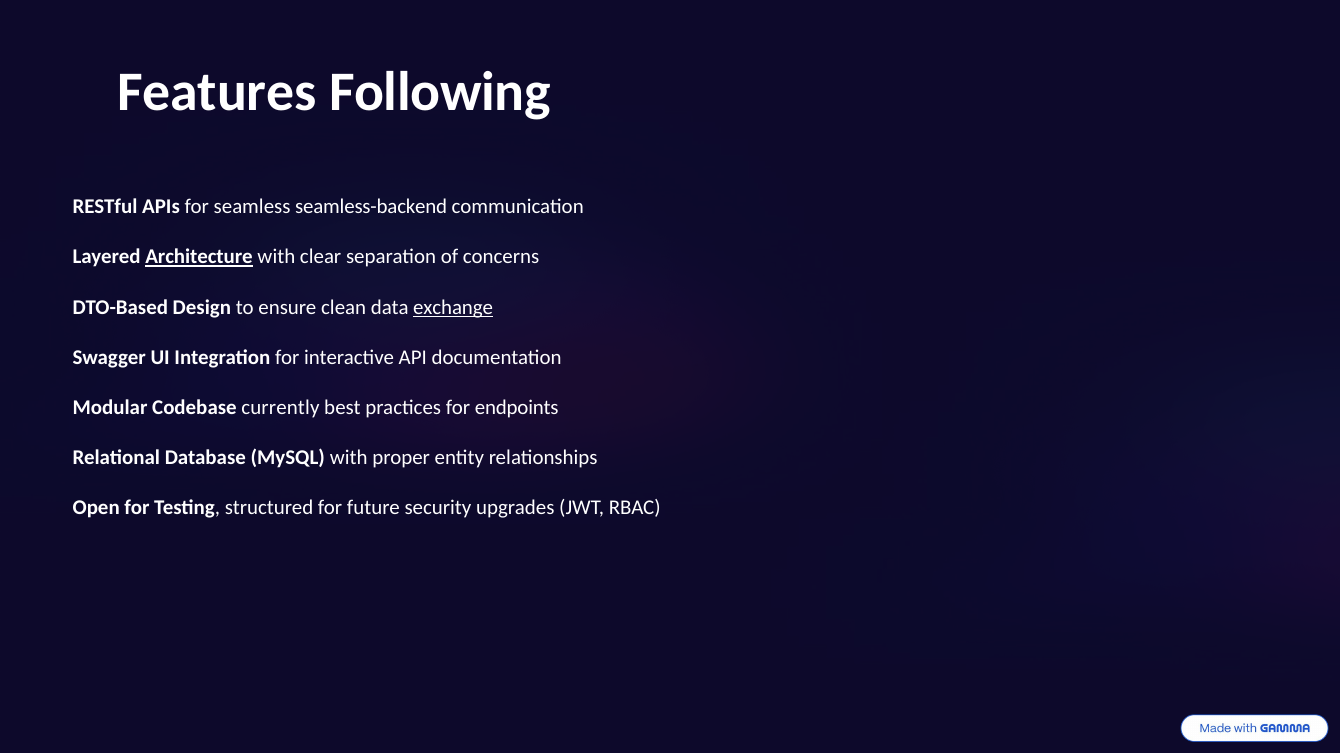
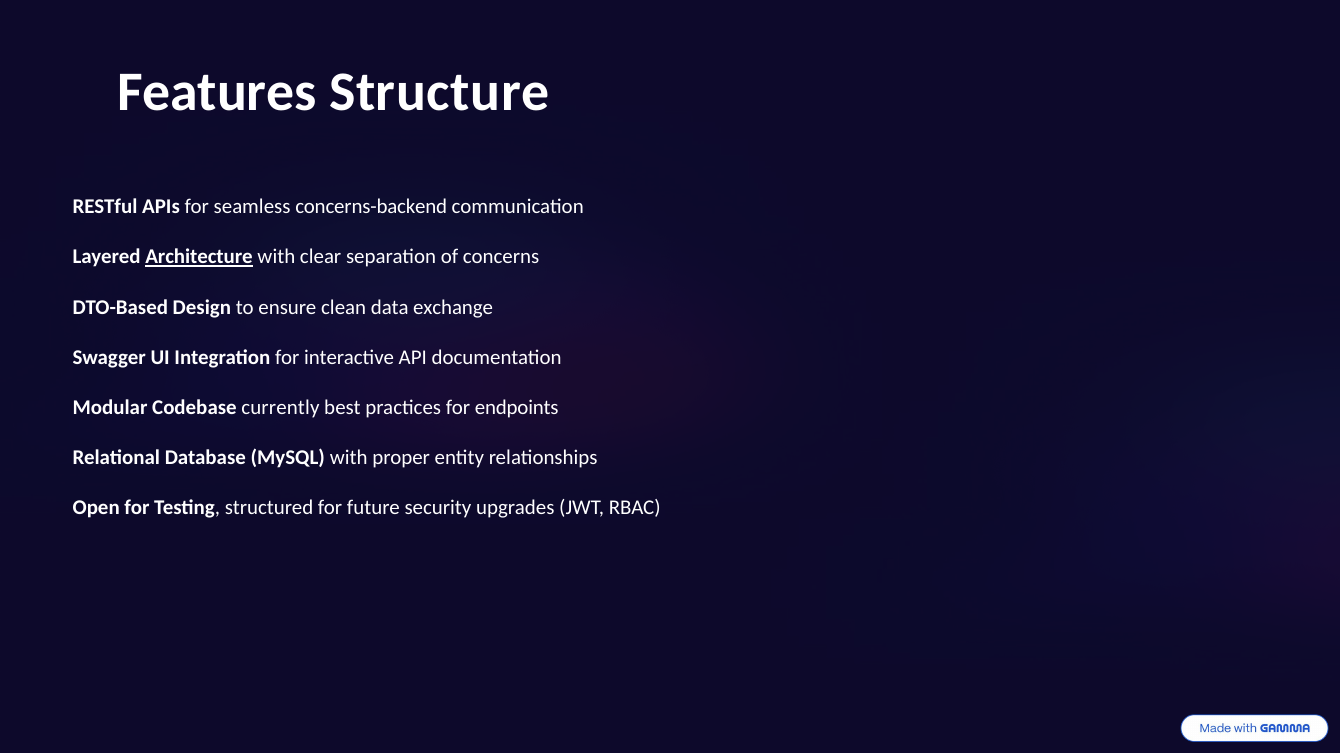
Following: Following -> Structure (439, 92)
seamless-backend: seamless-backend -> concerns-backend (371, 207)
exchange underline: present -> none (453, 308)
